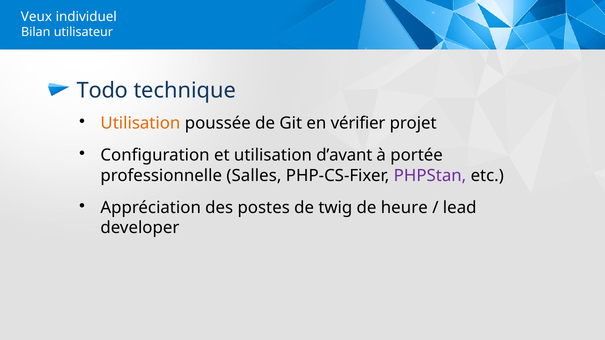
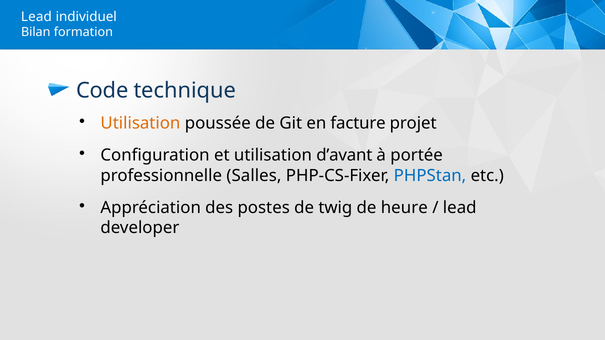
Veux: Veux -> Lead (36, 17)
utilisateur: utilisateur -> formation (83, 32)
Todo: Todo -> Code (102, 91)
vérifier: vérifier -> facture (358, 123)
PHPStan colour: purple -> blue (430, 176)
